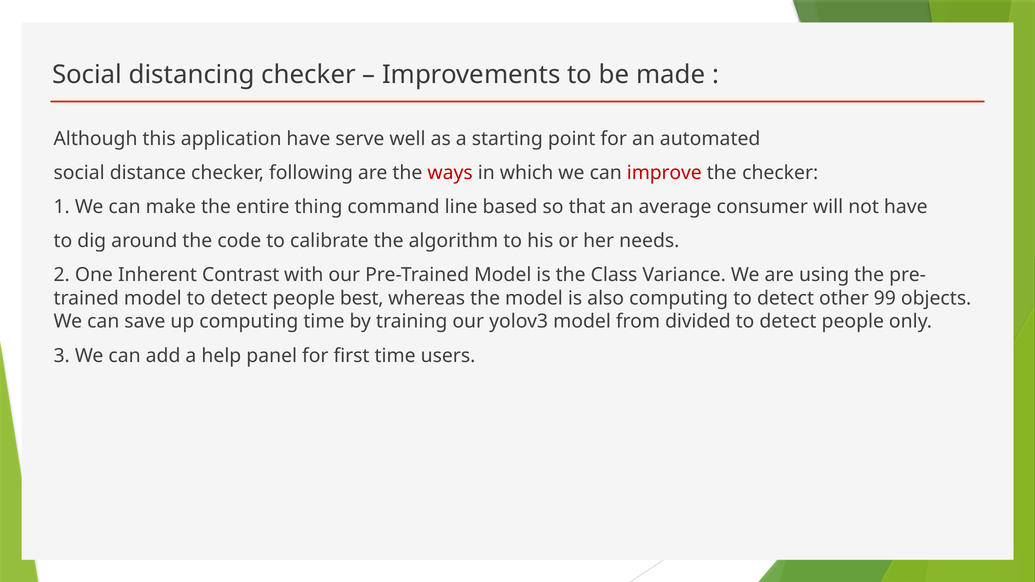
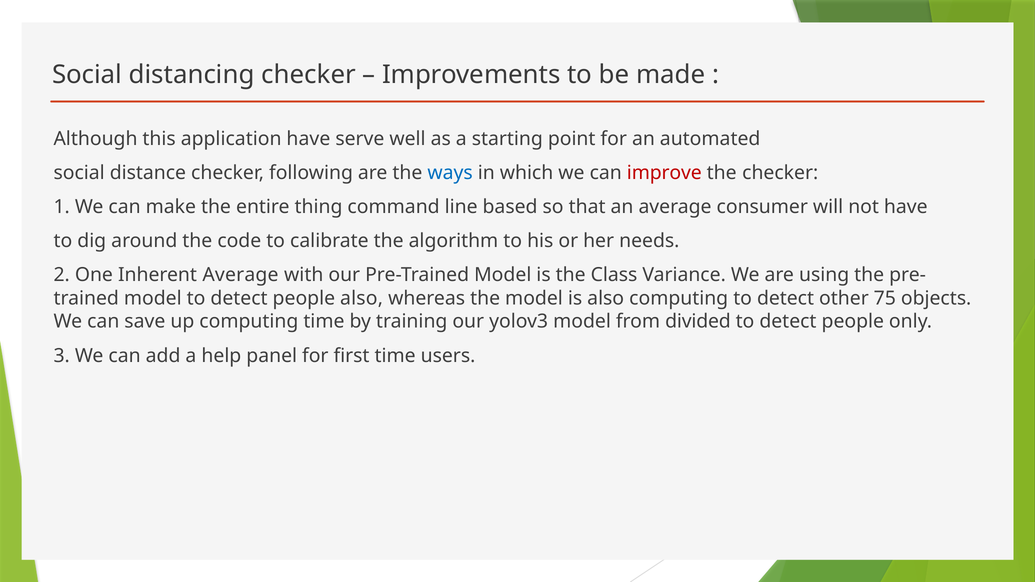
ways colour: red -> blue (450, 173)
Inherent Contrast: Contrast -> Average (240, 275)
people best: best -> also (362, 298)
99: 99 -> 75 (885, 298)
